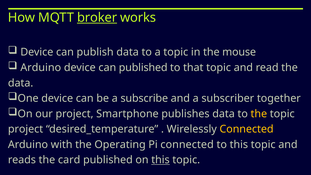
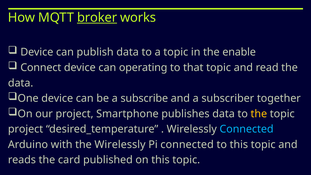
mouse: mouse -> enable (239, 52)
Arduino: Arduino -> Connect (41, 68)
can published: published -> operating (143, 68)
Connected colour: yellow -> light blue (247, 129)
the Operating: Operating -> Wirelessly (120, 145)
this underline: present -> none (160, 160)
